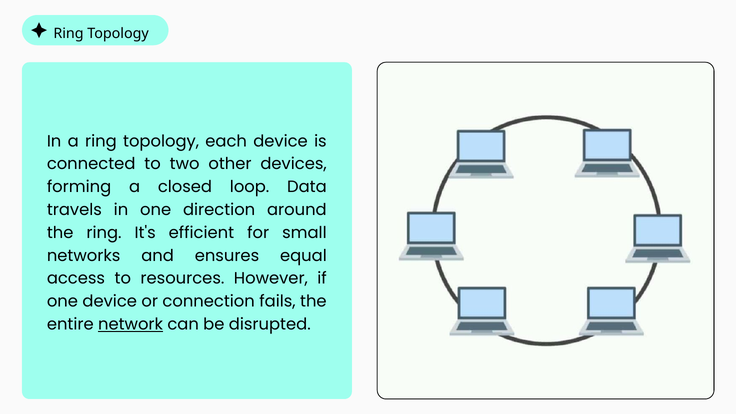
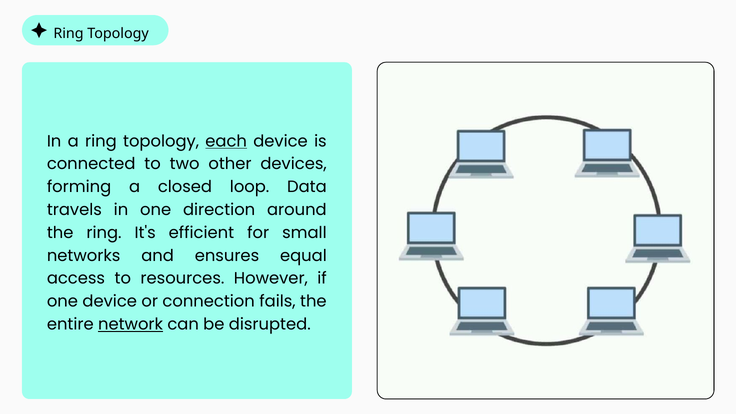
each underline: none -> present (226, 141)
